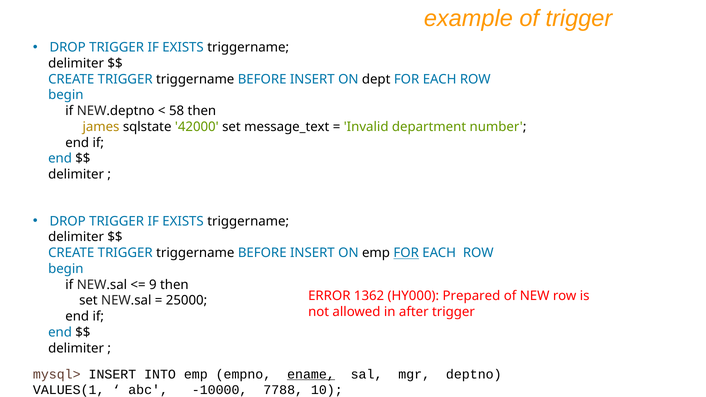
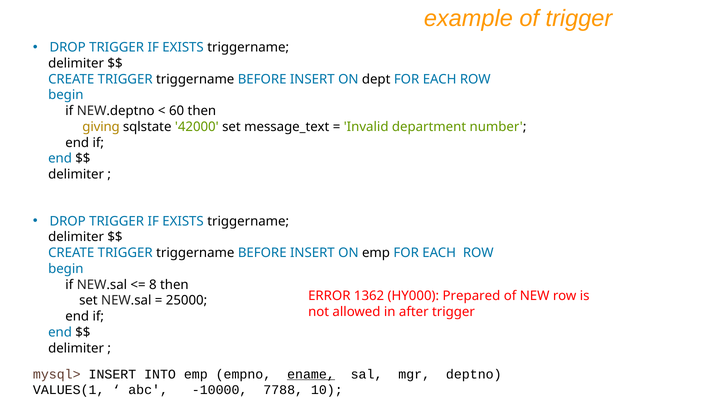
58: 58 -> 60 (177, 111)
james: james -> giving (101, 127)
FOR underline: present -> none (406, 253)
9: 9 -> 8 (153, 285)
